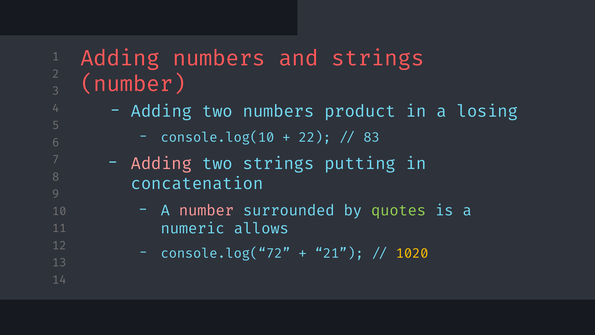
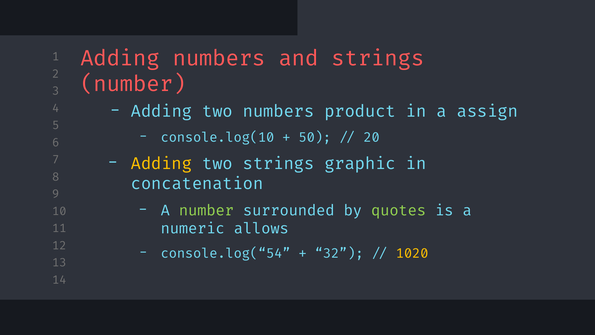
losing: losing -> assign (487, 111)
22: 22 -> 50 (315, 137)
83: 83 -> 20 (372, 137)
Adding colour: pink -> yellow (161, 164)
putting: putting -> graphic (360, 164)
number colour: pink -> light green (206, 210)
console.log(“72: console.log(“72 -> console.log(“54 (226, 253)
21: 21 -> 32 (339, 253)
